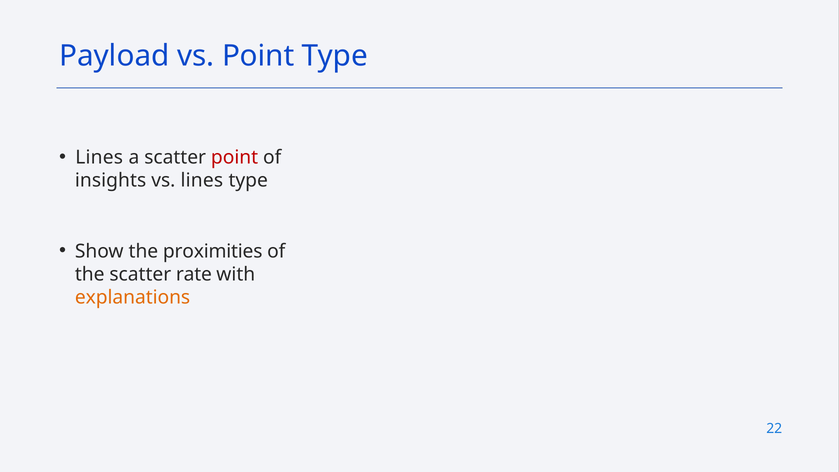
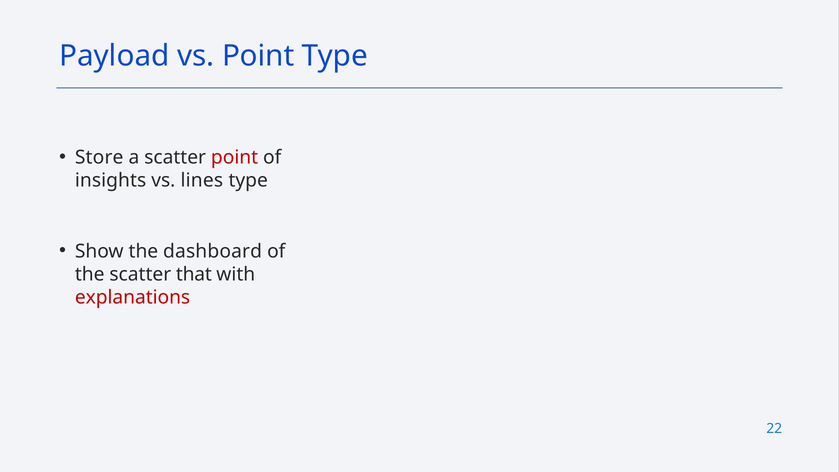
Lines: Lines -> Store (99, 158)
proximities: proximities -> dashboard (213, 251)
rate: rate -> that (194, 274)
explanations colour: orange -> red (133, 297)
